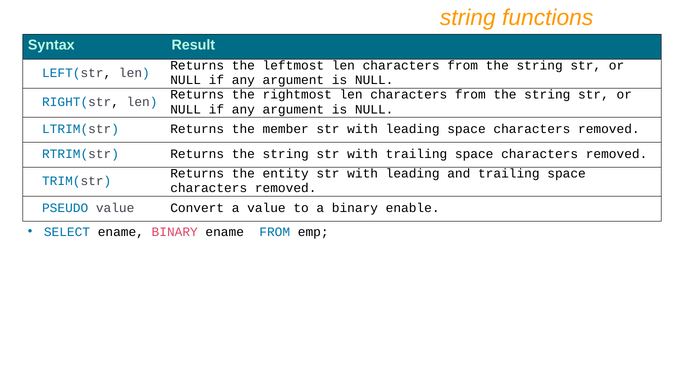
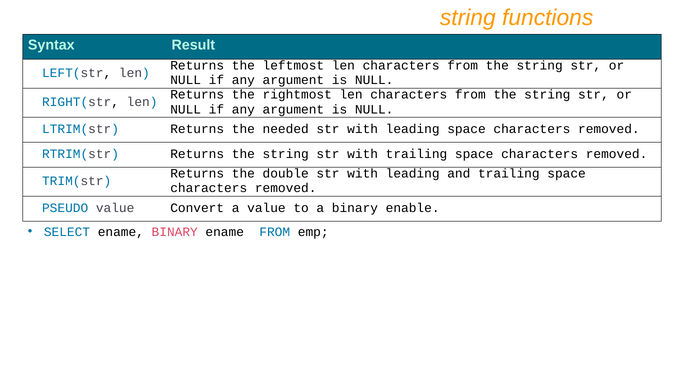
member: member -> needed (286, 129)
entity: entity -> double (286, 173)
